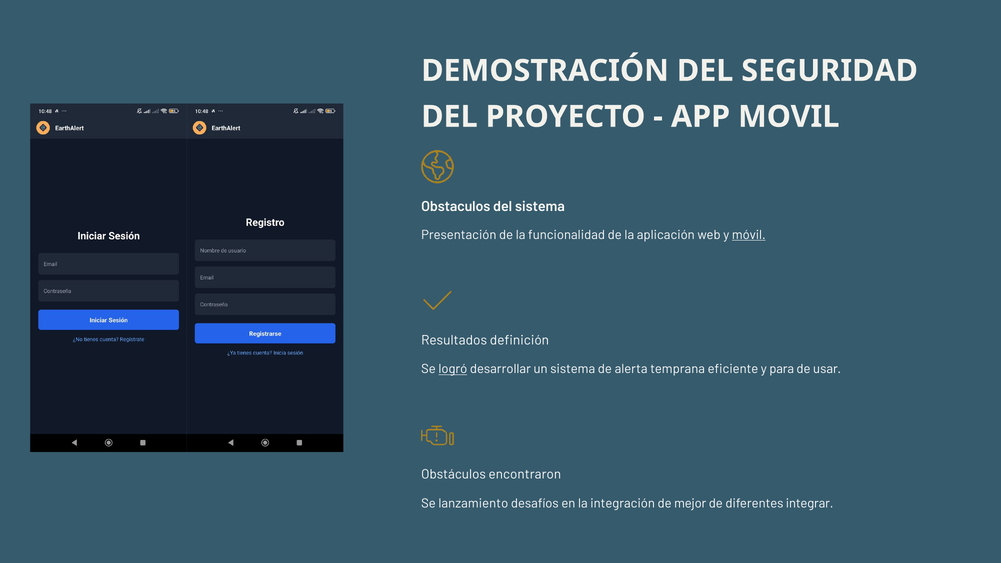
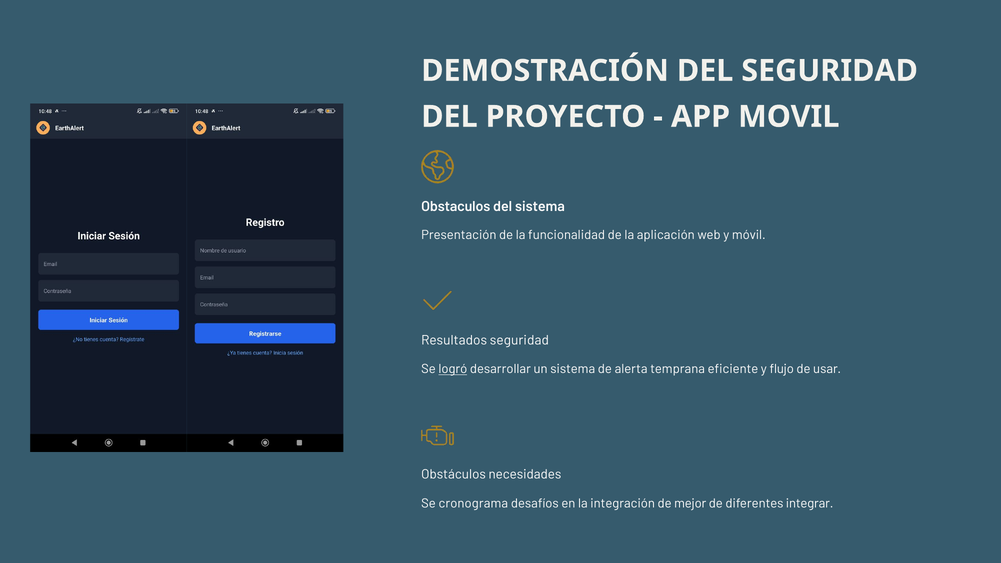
móvil underline: present -> none (749, 235)
Resultados definición: definición -> seguridad (519, 340)
para: para -> flujo (782, 369)
encontraron: encontraron -> necesidades (525, 475)
lanzamiento: lanzamiento -> cronograma (473, 504)
